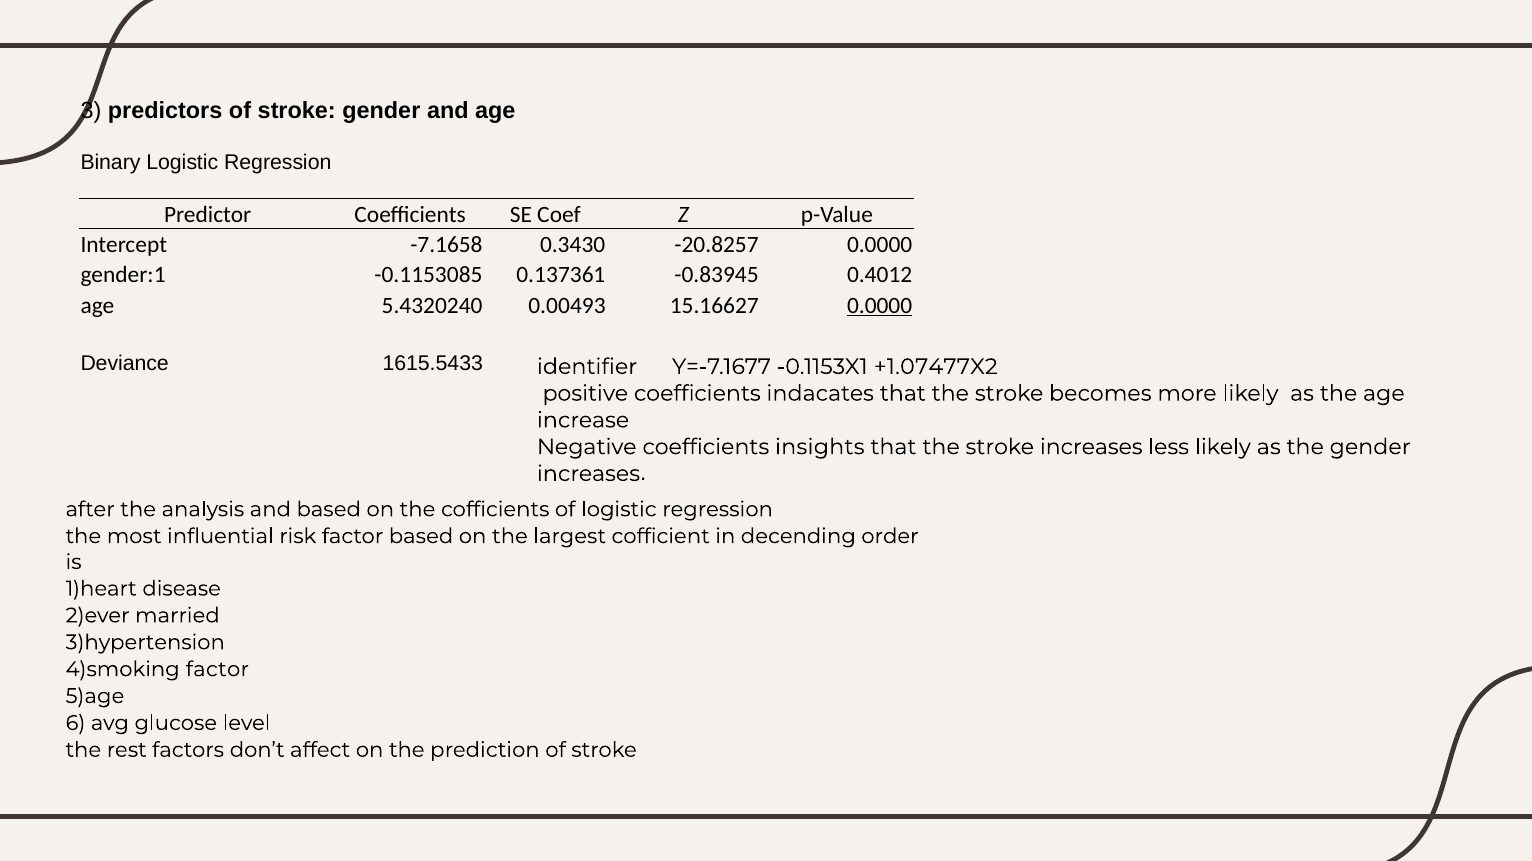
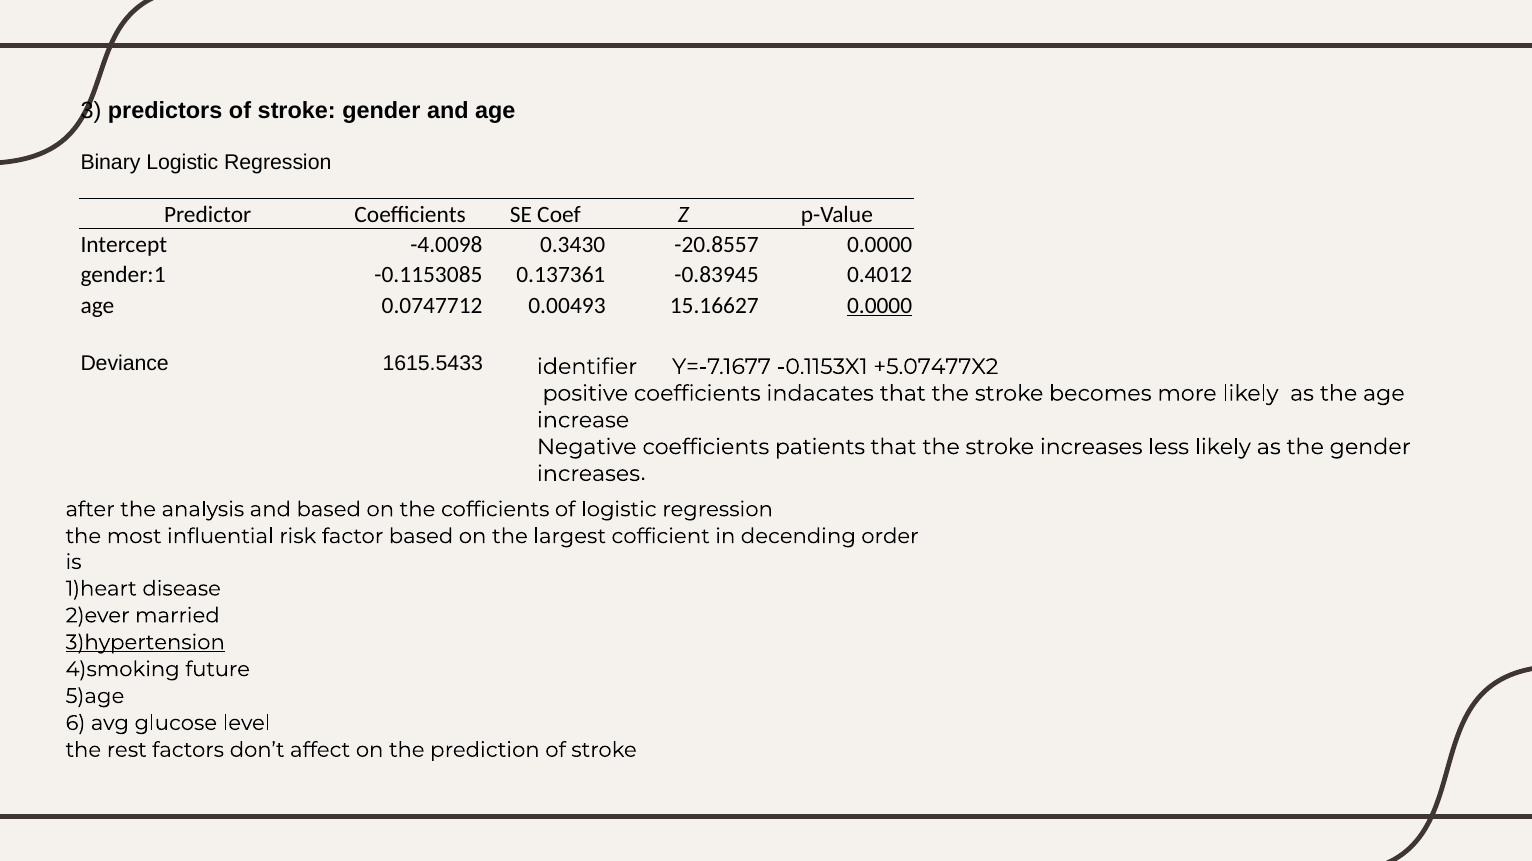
-7.1658: -7.1658 -> -4.0098 (446, 245)
-20.8257: -20.8257 -> -20.8557 (717, 245)
5.4320240: 5.4320240 -> 0.0747712 (432, 306)
+1.07477X2: +1.07477X2 -> +5.07477X2 (936, 367)
insights: insights -> patients (820, 447)
3)hypertension underline: none -> present (145, 643)
4)smoking factor: factor -> future (218, 670)
